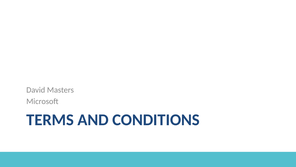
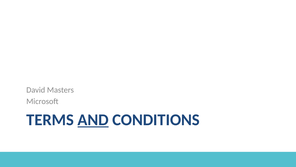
AND underline: none -> present (93, 119)
